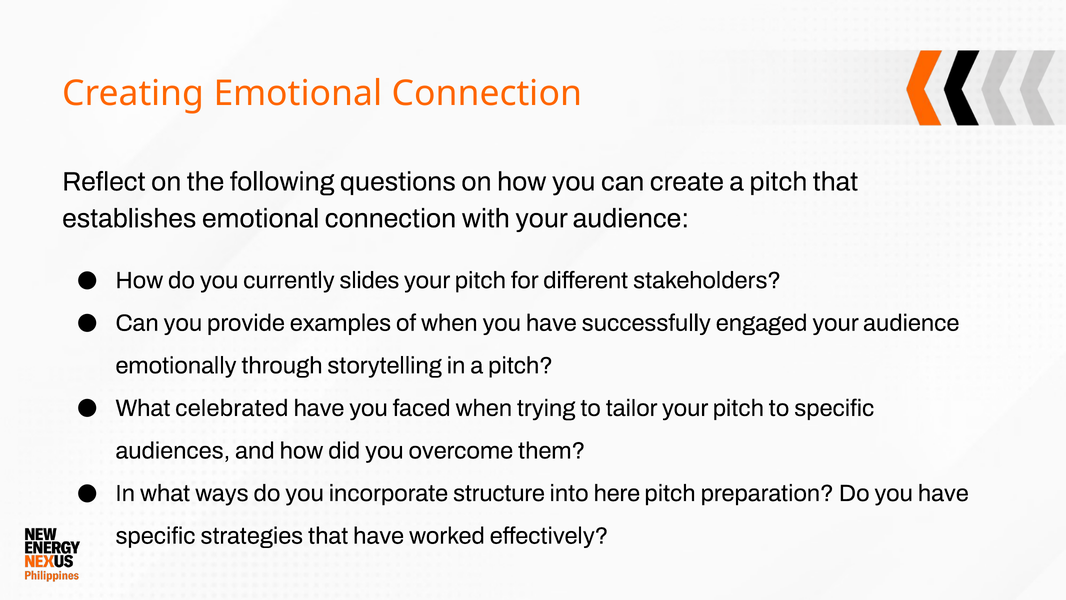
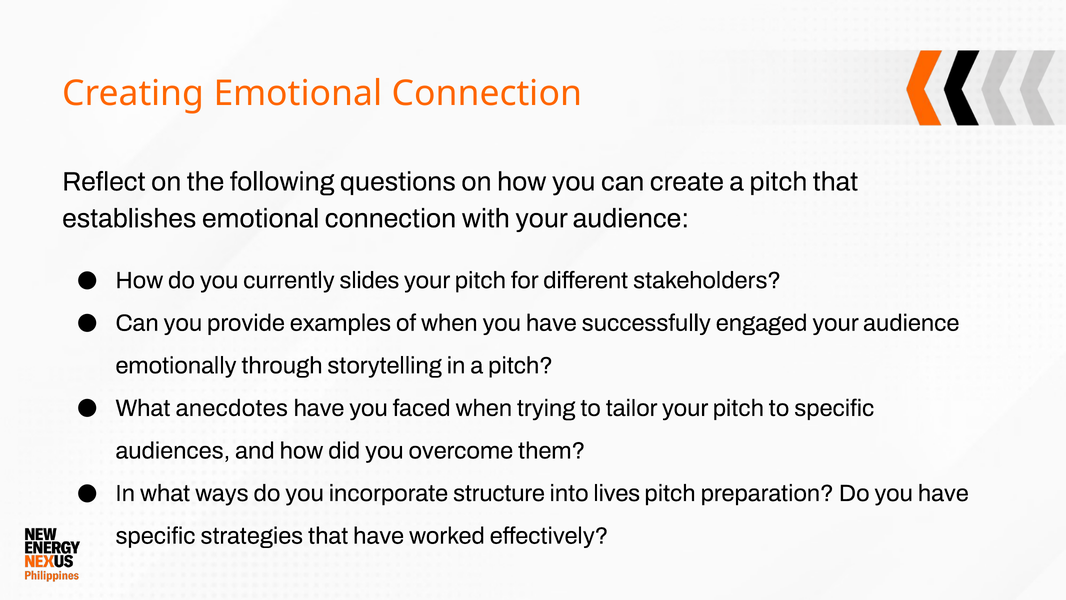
celebrated: celebrated -> anecdotes (232, 408)
here: here -> lives (617, 493)
